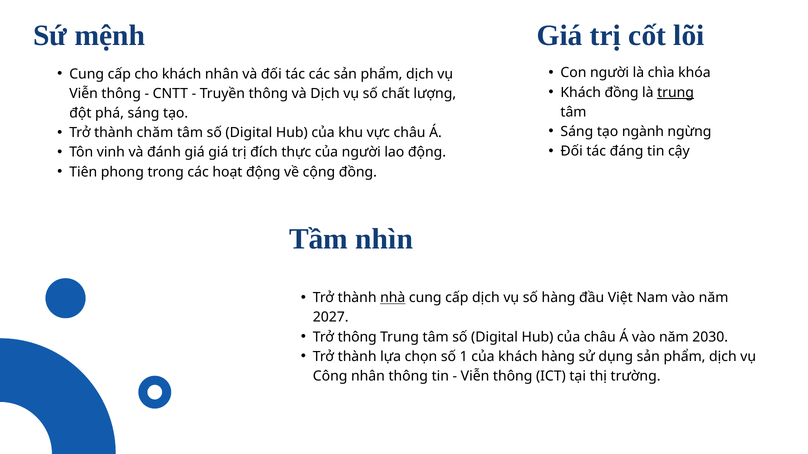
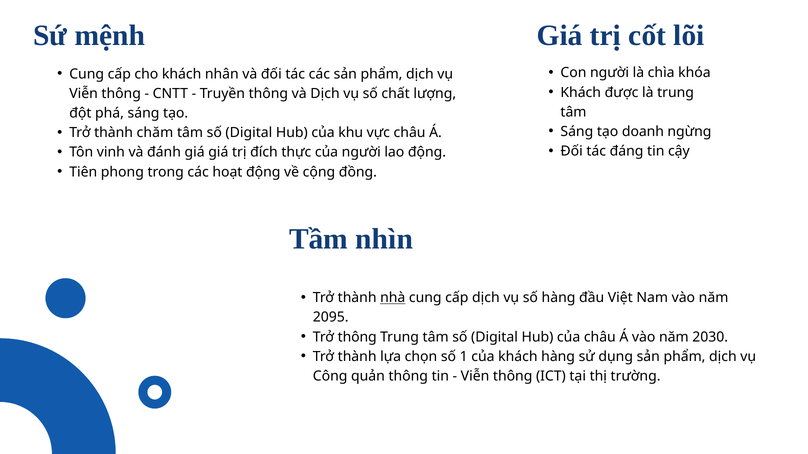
Khách đồng: đồng -> được (622, 93)
trung underline: present -> none (676, 93)
ngành: ngành -> doanh (643, 132)
2027: 2027 -> 2095 (331, 318)
Công nhân: nhân -> quản (368, 377)
